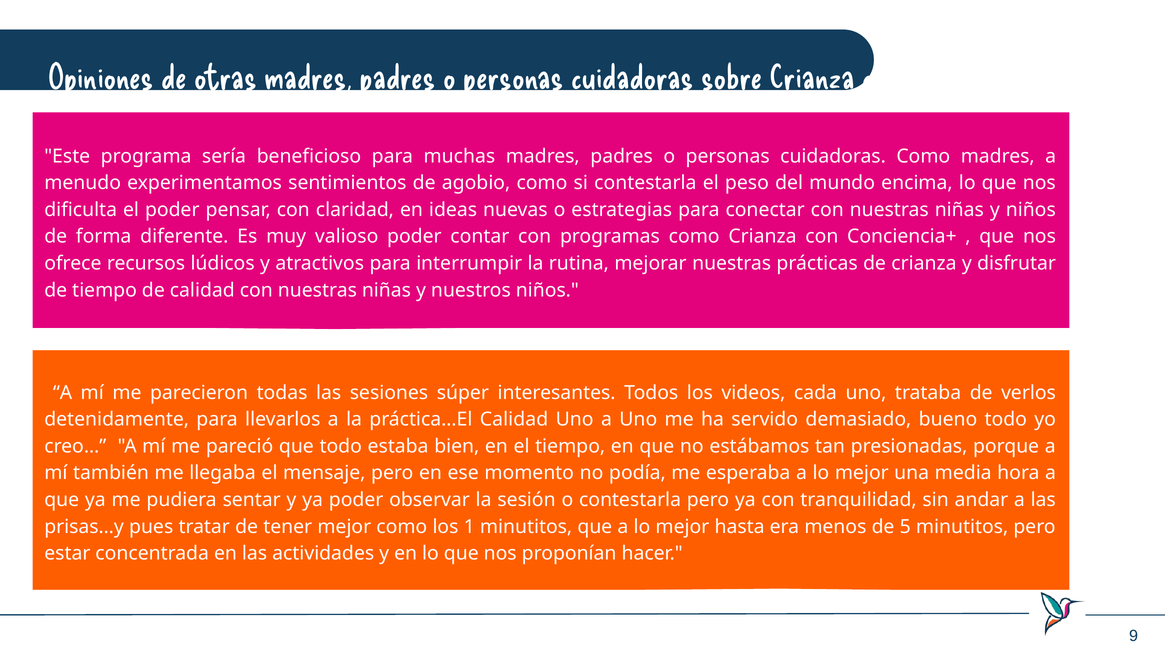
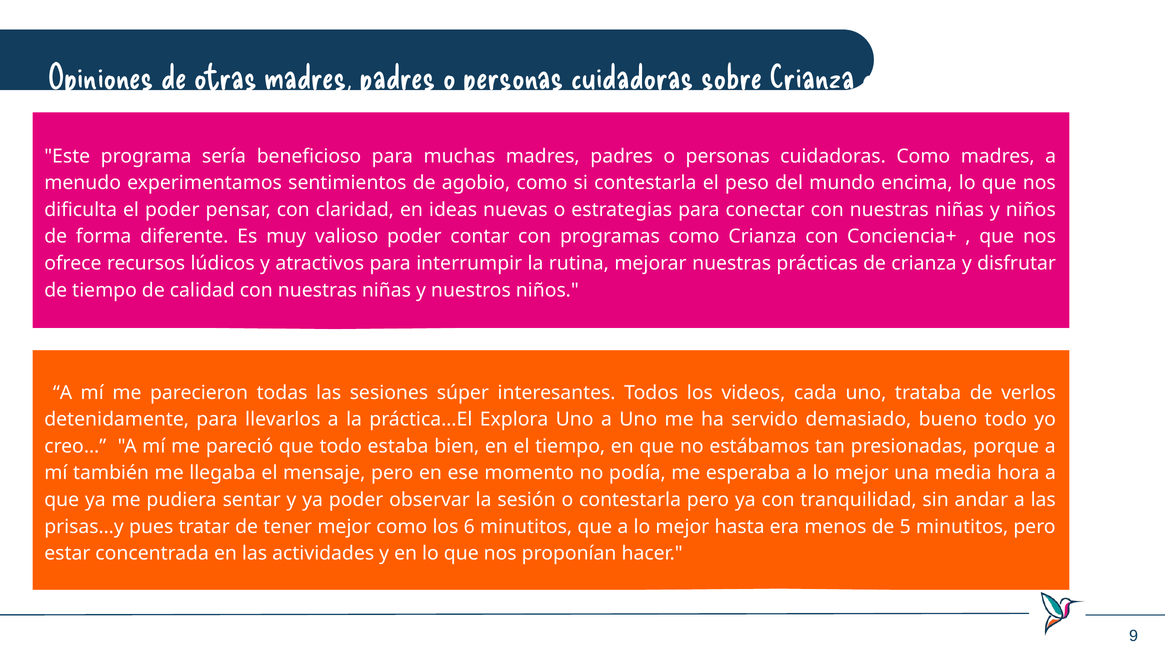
práctica…El Calidad: Calidad -> Explora (514, 420)
1: 1 -> 6 (469, 527)
